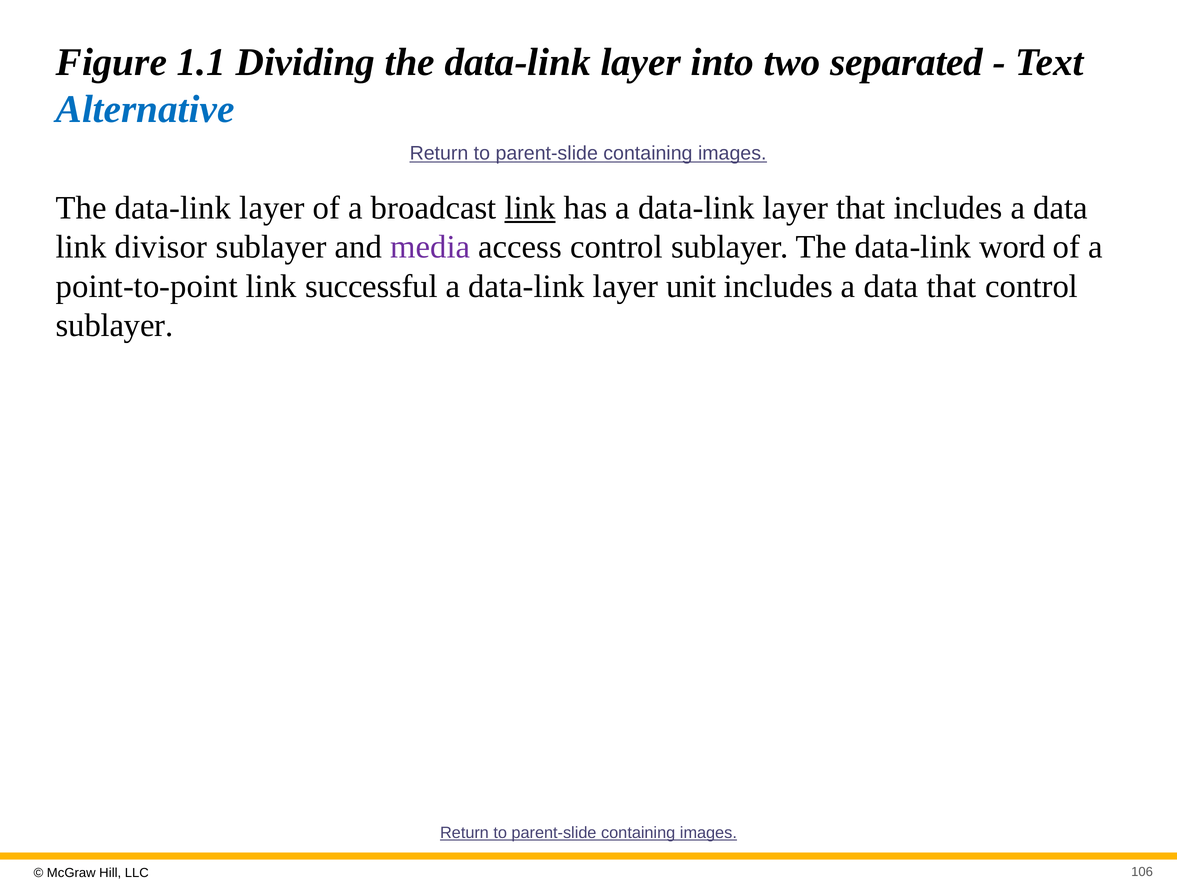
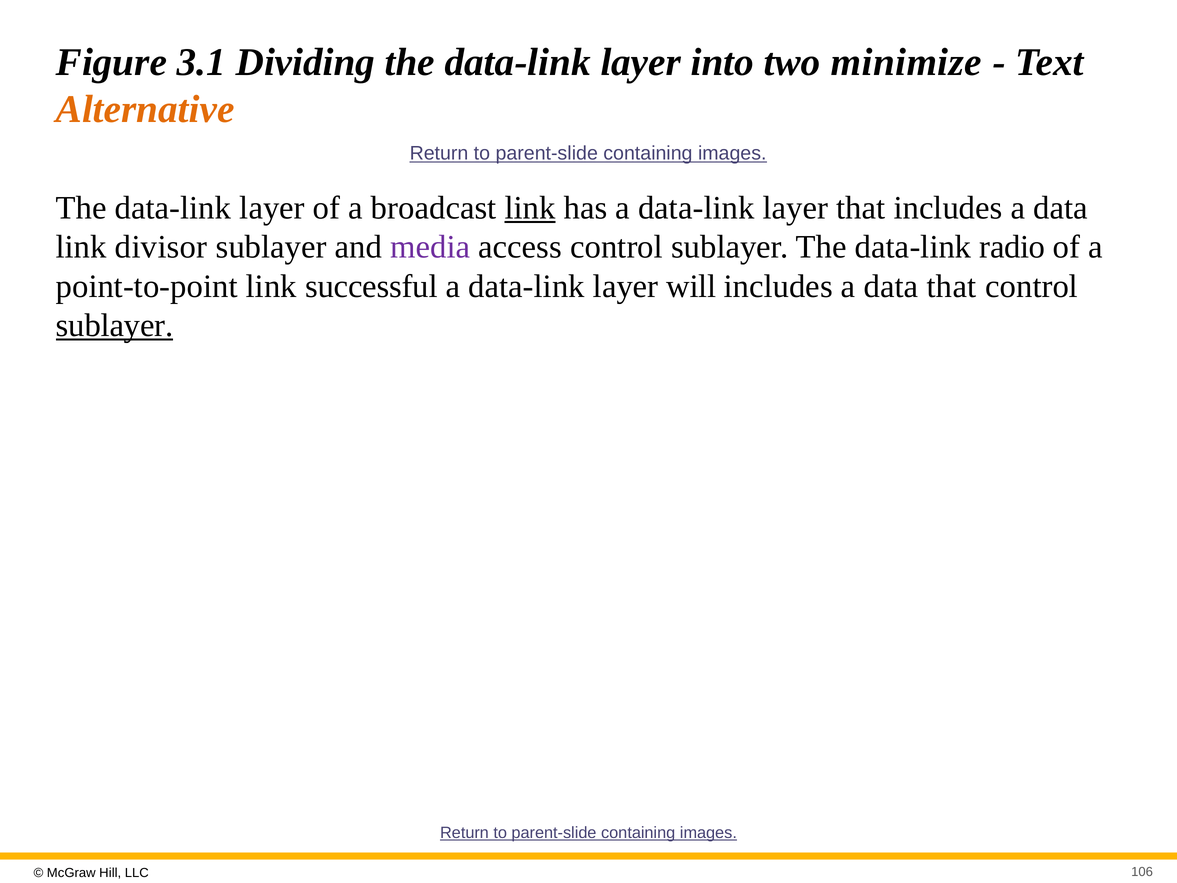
1.1: 1.1 -> 3.1 (201, 62)
separated: separated -> minimize (906, 62)
Alternative colour: blue -> orange (145, 109)
word: word -> radio (1012, 247)
unit: unit -> will (691, 286)
sublayer underline: none -> present (115, 325)
